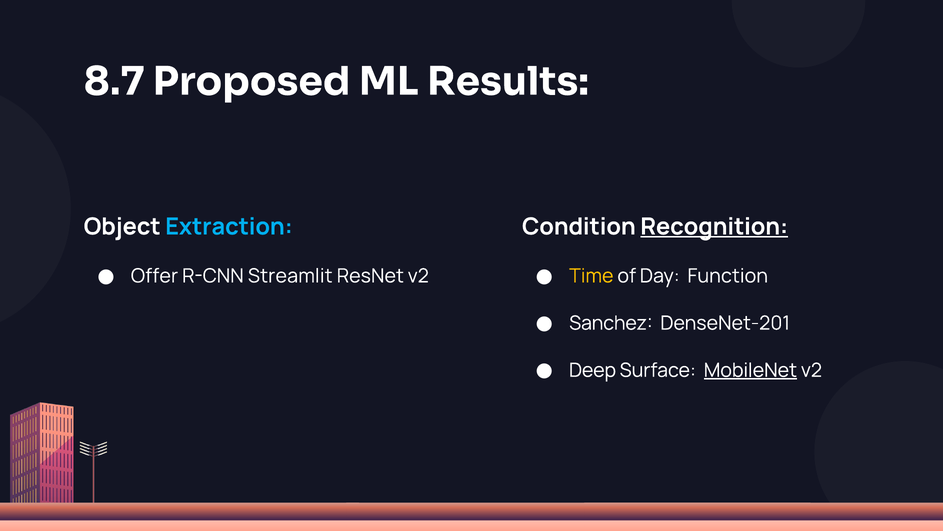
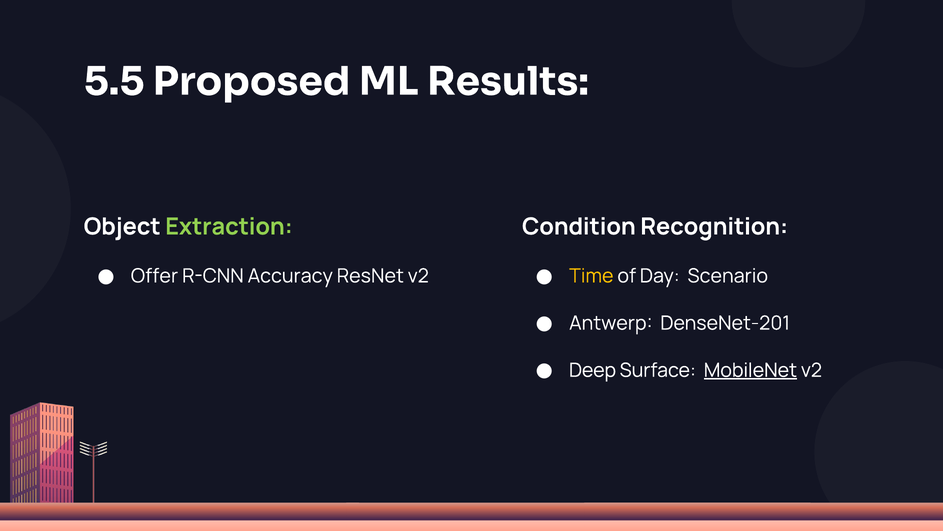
8.7: 8.7 -> 5.5 (114, 82)
Extraction colour: light blue -> light green (229, 226)
Recognition underline: present -> none (714, 226)
Streamlit: Streamlit -> Accuracy (290, 276)
Function: Function -> Scenario (728, 276)
Sanchez: Sanchez -> Antwerp (611, 323)
